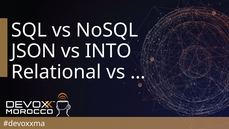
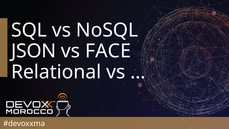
INTO: INTO -> FACE (108, 51)
